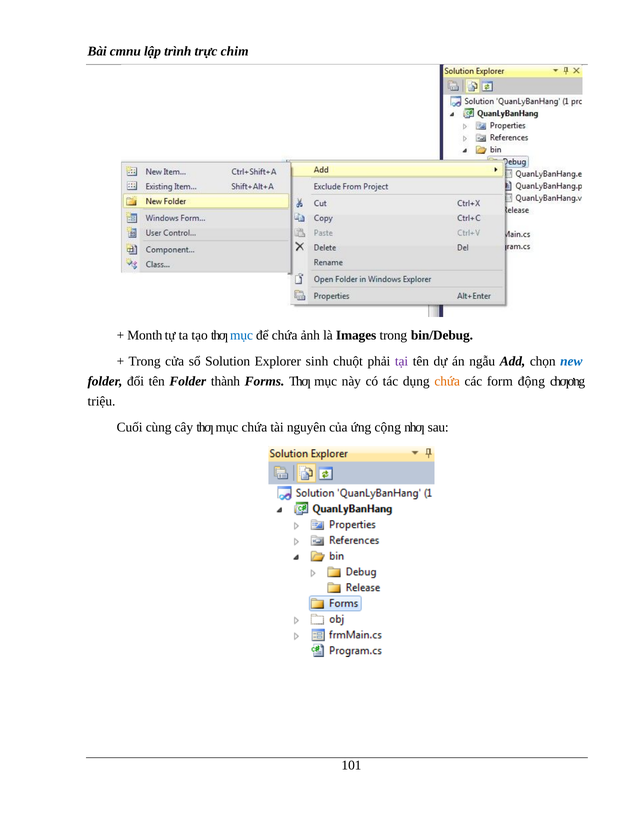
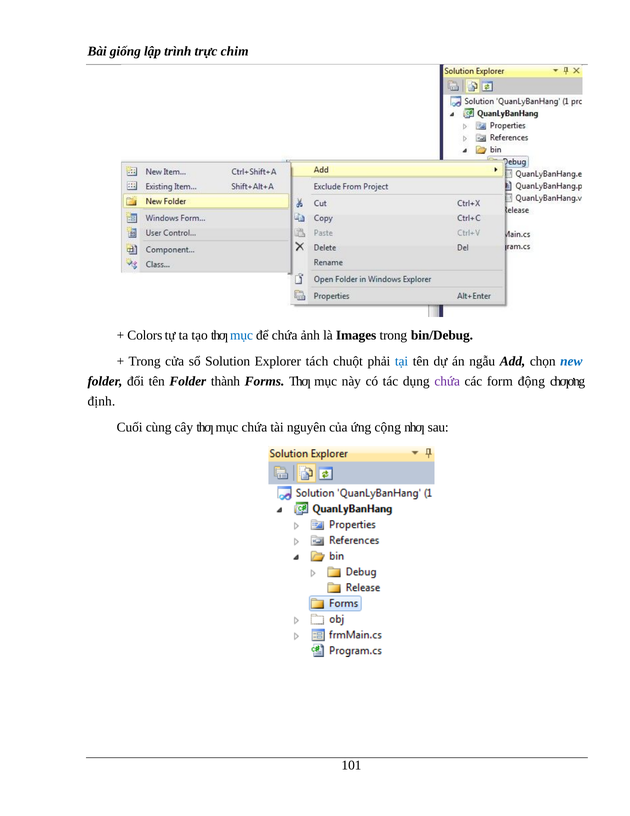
cmnu: cmnu -> giống (125, 51)
Month: Month -> Colors (145, 335)
sinh: sinh -> tách (317, 361)
tại colour: purple -> blue (402, 361)
chứa colour: orange -> purple (447, 381)
triệu: triệu -> định (101, 401)
